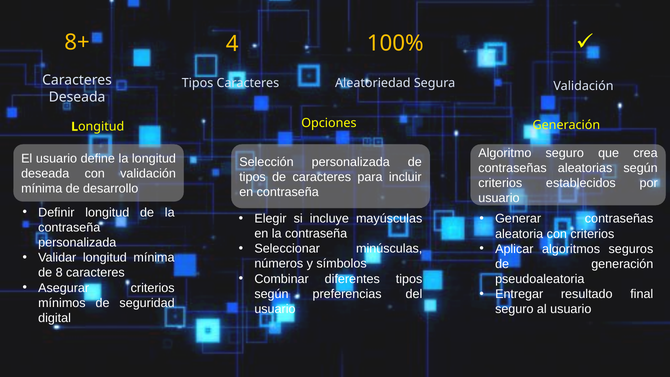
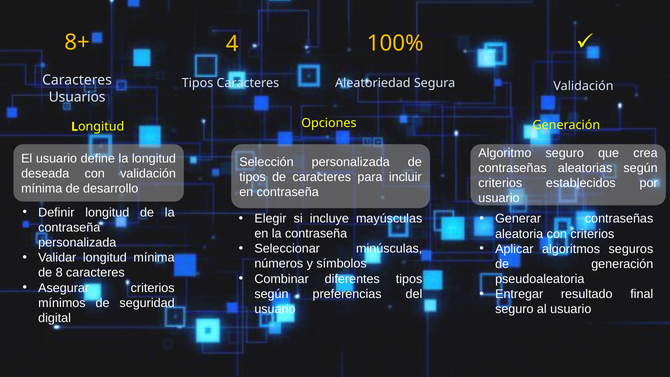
Deseada: Deseada -> Usuarios (77, 97)
